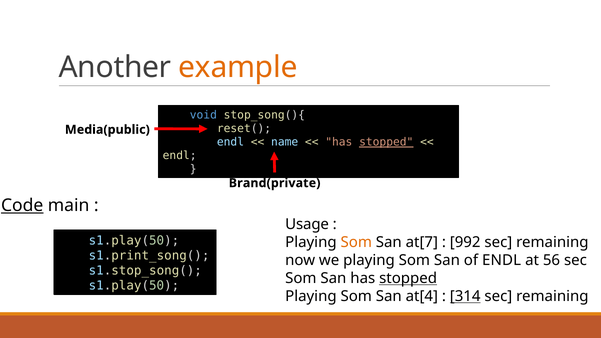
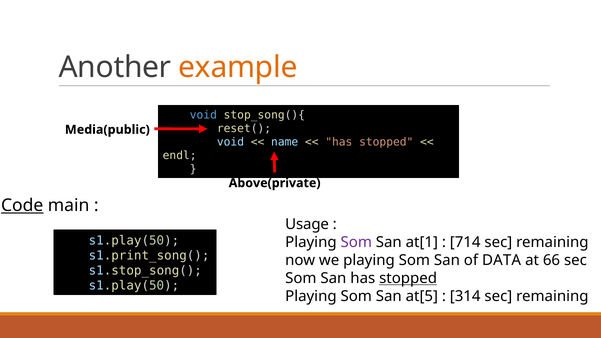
endl: endl -> void (231, 142)
stopped underline: present -> none (386, 142)
Brand(private: Brand(private -> Above(private (275, 183)
Som colour: orange -> purple (356, 242)
at[7: at[7 -> at[1 (422, 242)
992: 992 -> 714 (465, 242)
of ENDL: ENDL -> DATA (502, 260)
56: 56 -> 66 (551, 260)
at[4: at[4 -> at[5 (422, 296)
314 underline: present -> none (465, 296)
